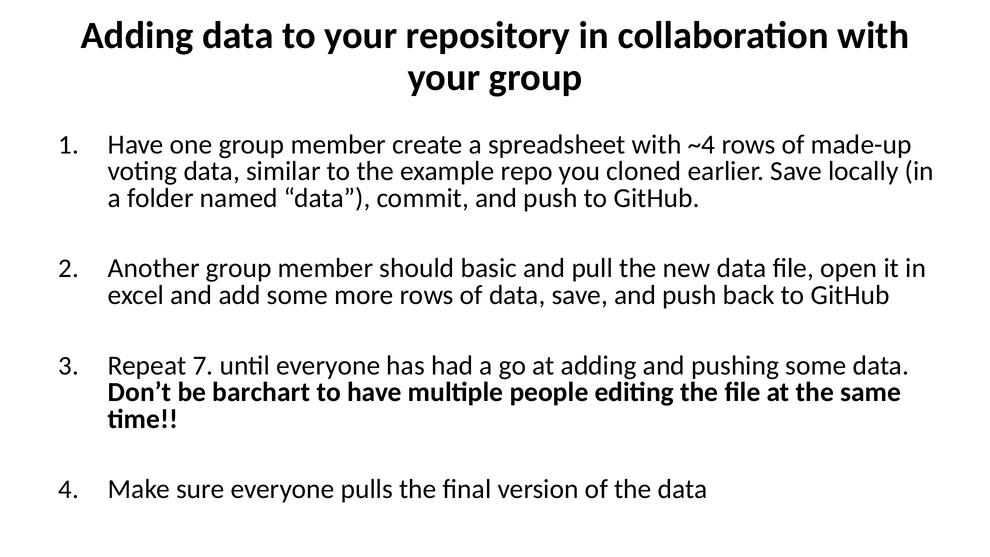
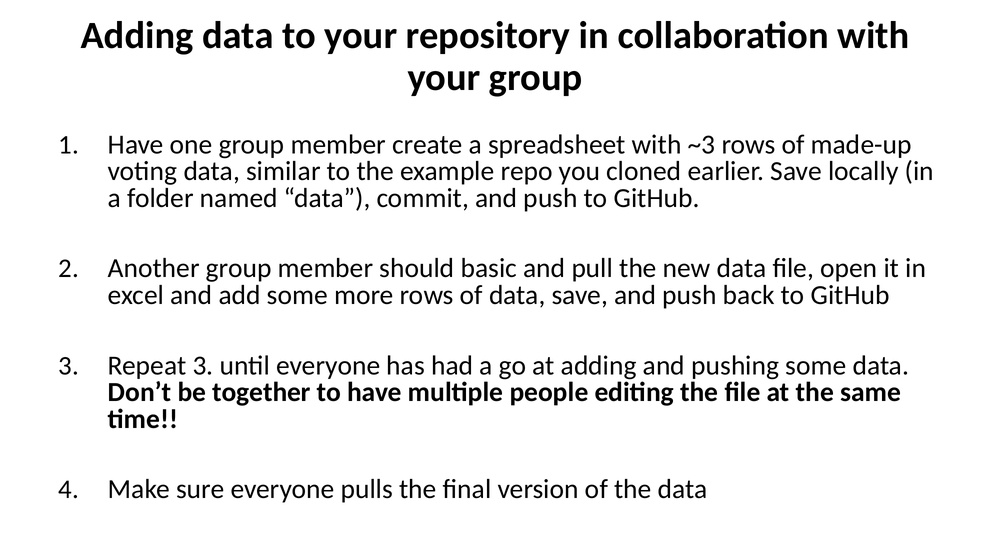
~4: ~4 -> ~3 (702, 144)
Repeat 7: 7 -> 3 (203, 365)
barchart: barchart -> together (262, 392)
